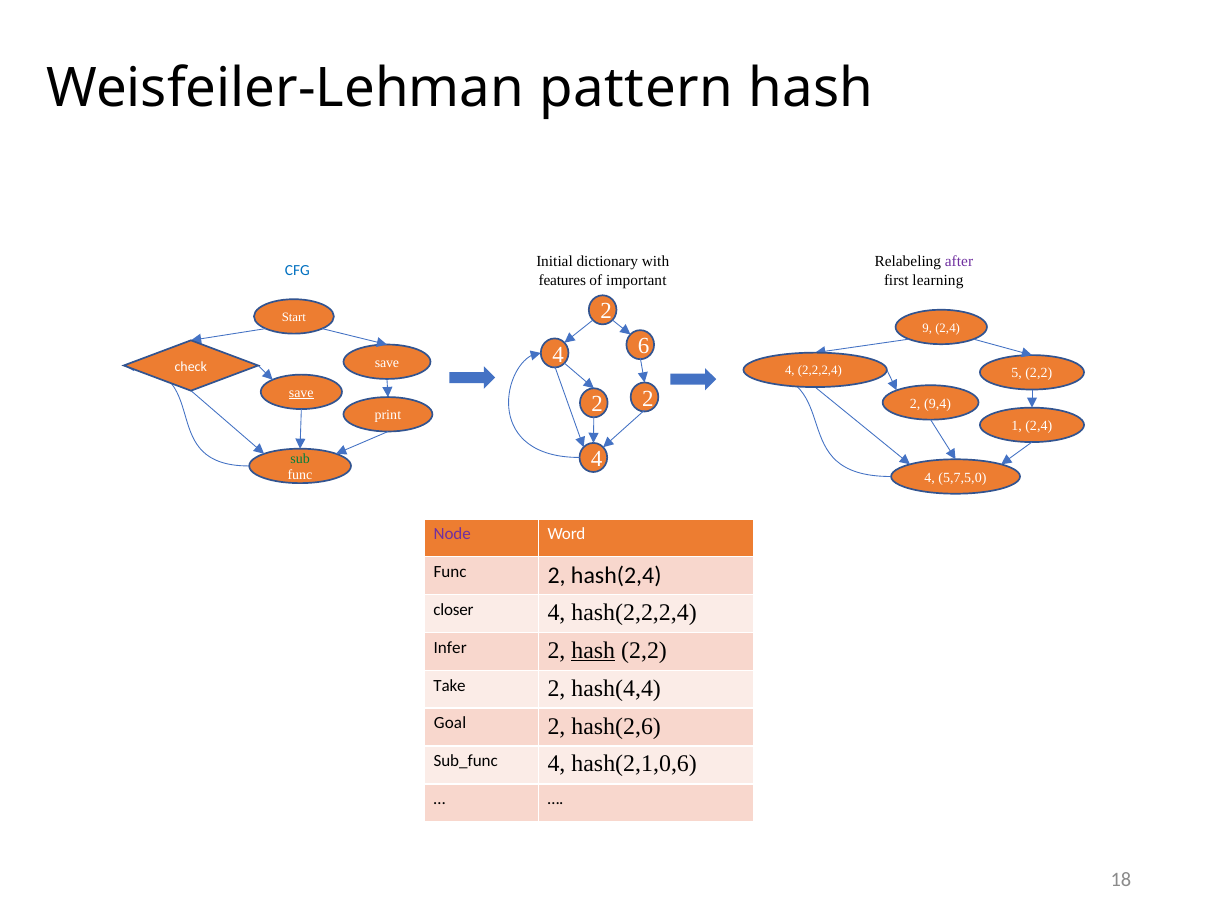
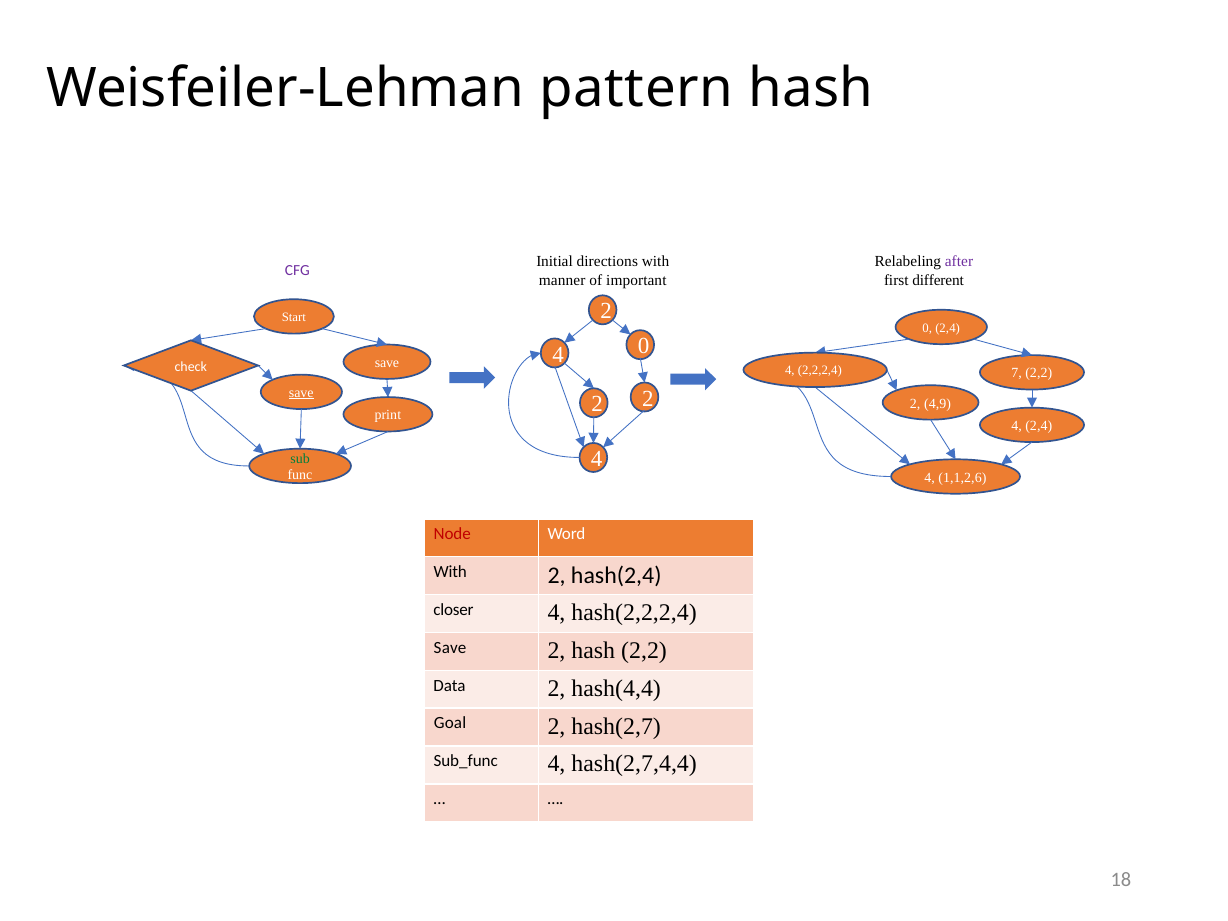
dictionary: dictionary -> directions (607, 262)
CFG colour: blue -> purple (297, 271)
learning: learning -> different (938, 280)
features: features -> manner (562, 280)
9: 9 -> 0 (927, 328)
4 6: 6 -> 0 (644, 346)
5: 5 -> 7 (1017, 373)
9,4: 9,4 -> 4,9 (938, 403)
1: 1 -> 4 (1017, 426)
5,7,5,0: 5,7,5,0 -> 1,1,2,6 (962, 478)
Node colour: purple -> red (452, 534)
Func: Func -> With (450, 572)
Infer: Infer -> Save (450, 647)
hash underline: present -> none (593, 650)
Take: Take -> Data (449, 685)
hash(2,6: hash(2,6 -> hash(2,7 (616, 726)
hash(2,1,0,6: hash(2,1,0,6 -> hash(2,7,4,4 (634, 764)
